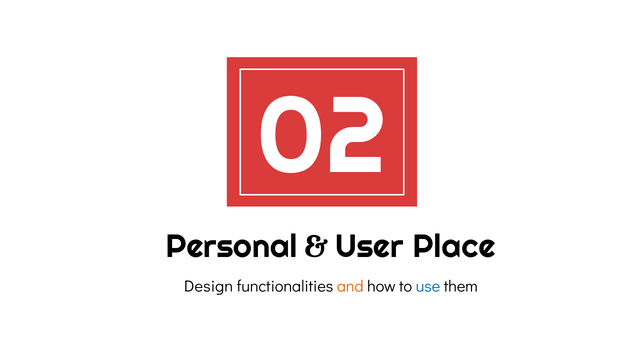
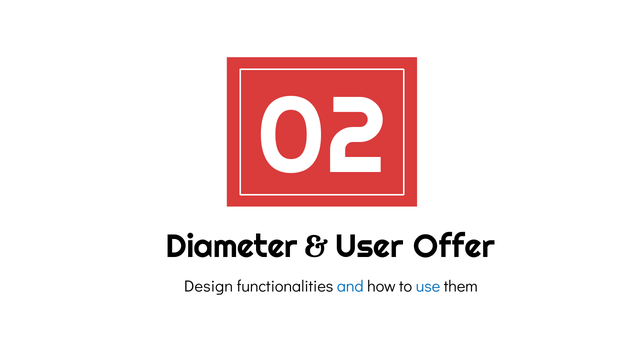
Personal: Personal -> Diameter (232, 247)
Place: Place -> Offer (454, 247)
and colour: orange -> blue (350, 287)
